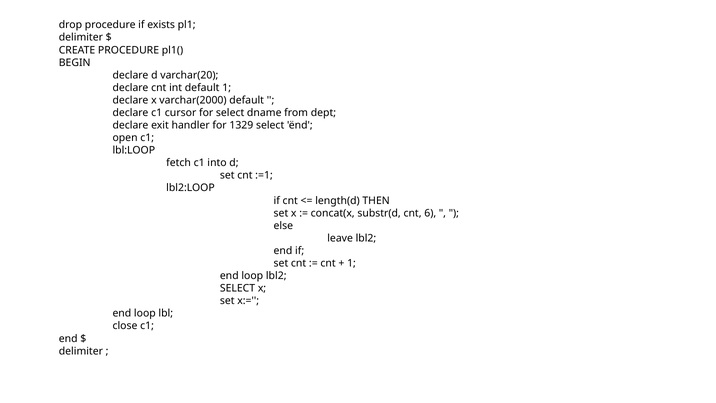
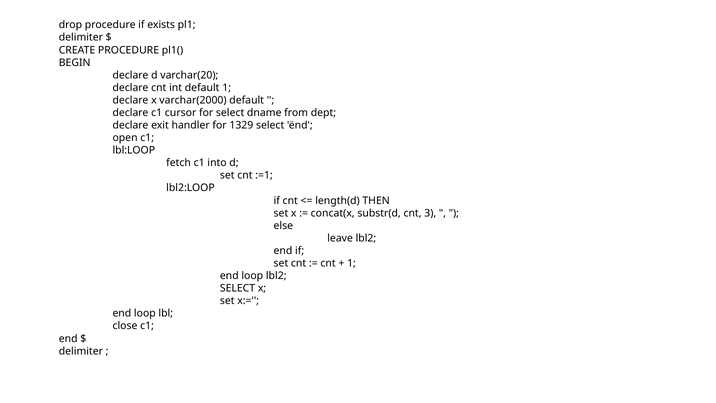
6: 6 -> 3 (430, 213)
